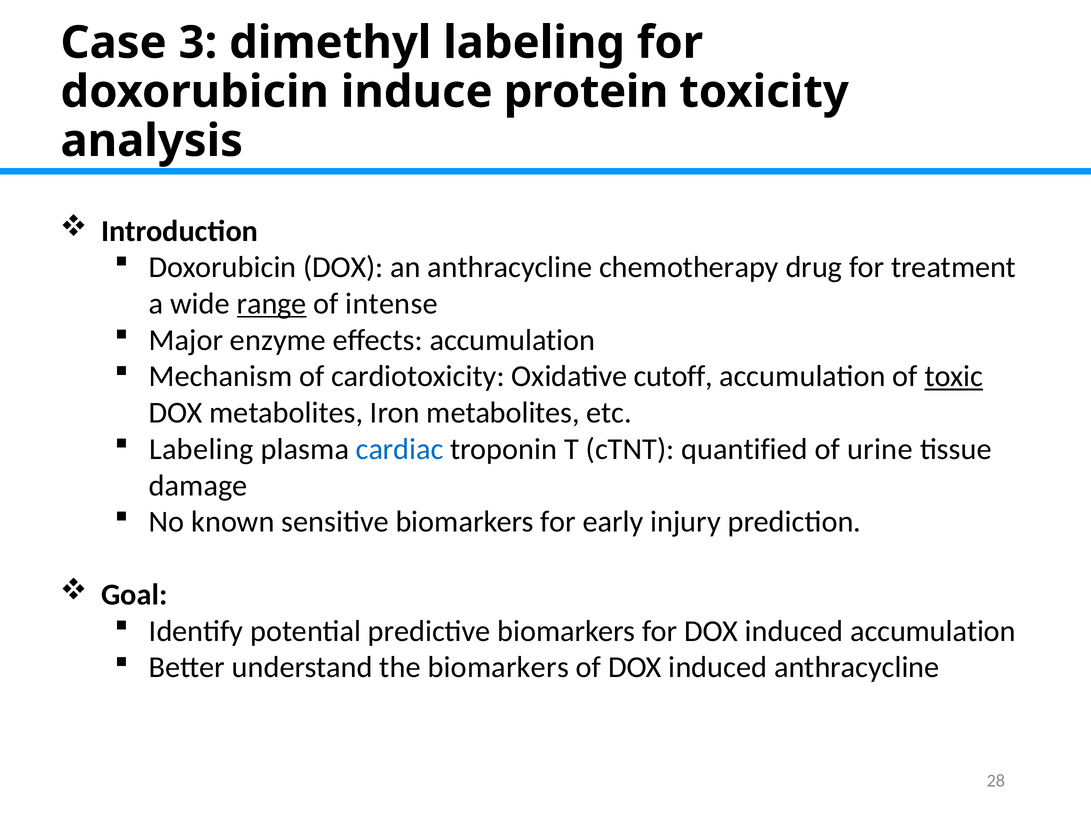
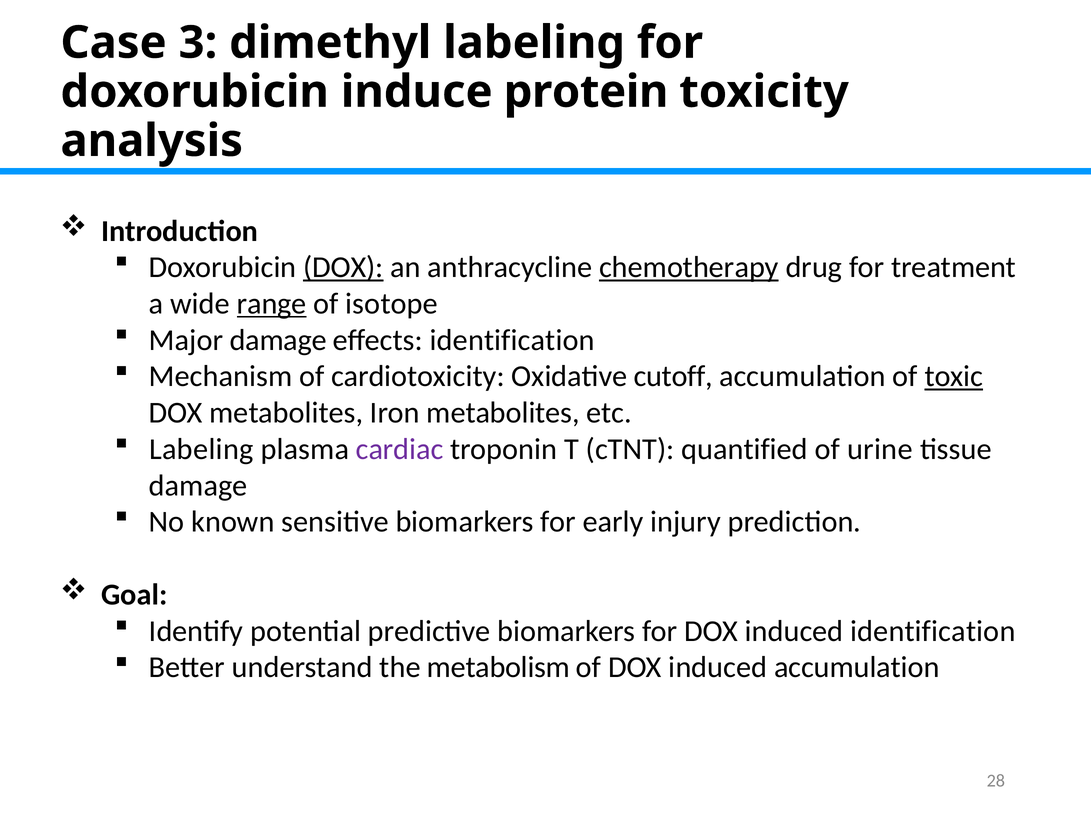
DOX underline: none -> present (343, 267)
chemotherapy underline: none -> present (689, 267)
intense: intense -> isotope (392, 304)
Major enzyme: enzyme -> damage (278, 340)
effects accumulation: accumulation -> identification (512, 340)
cardiac colour: blue -> purple (400, 449)
induced accumulation: accumulation -> identification (933, 631)
the biomarkers: biomarkers -> metabolism (498, 668)
induced anthracycline: anthracycline -> accumulation (857, 668)
